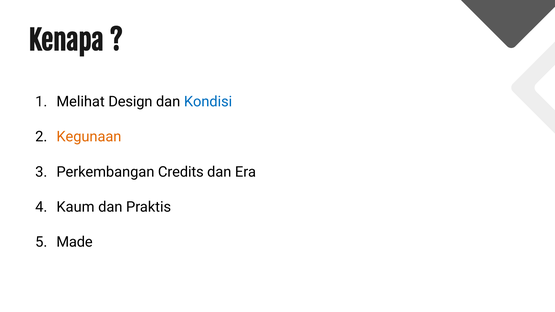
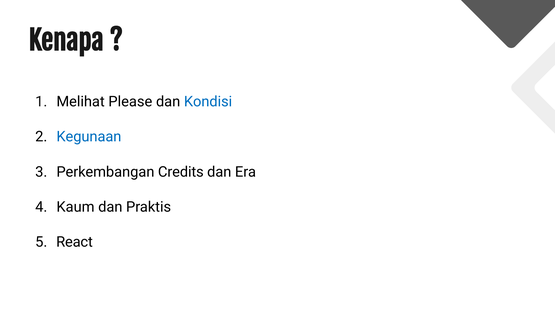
Design: Design -> Please (130, 102)
Kegunaan colour: orange -> blue (89, 137)
Made: Made -> React (74, 242)
